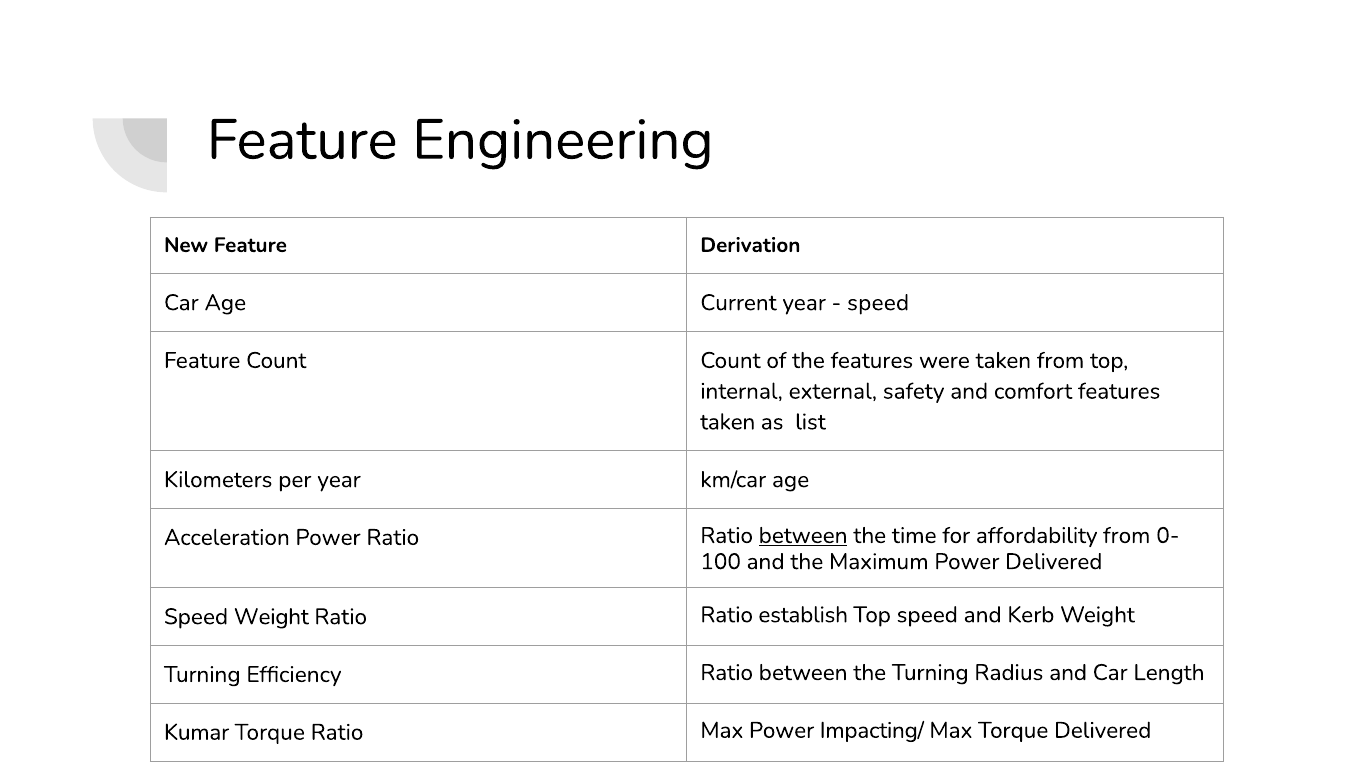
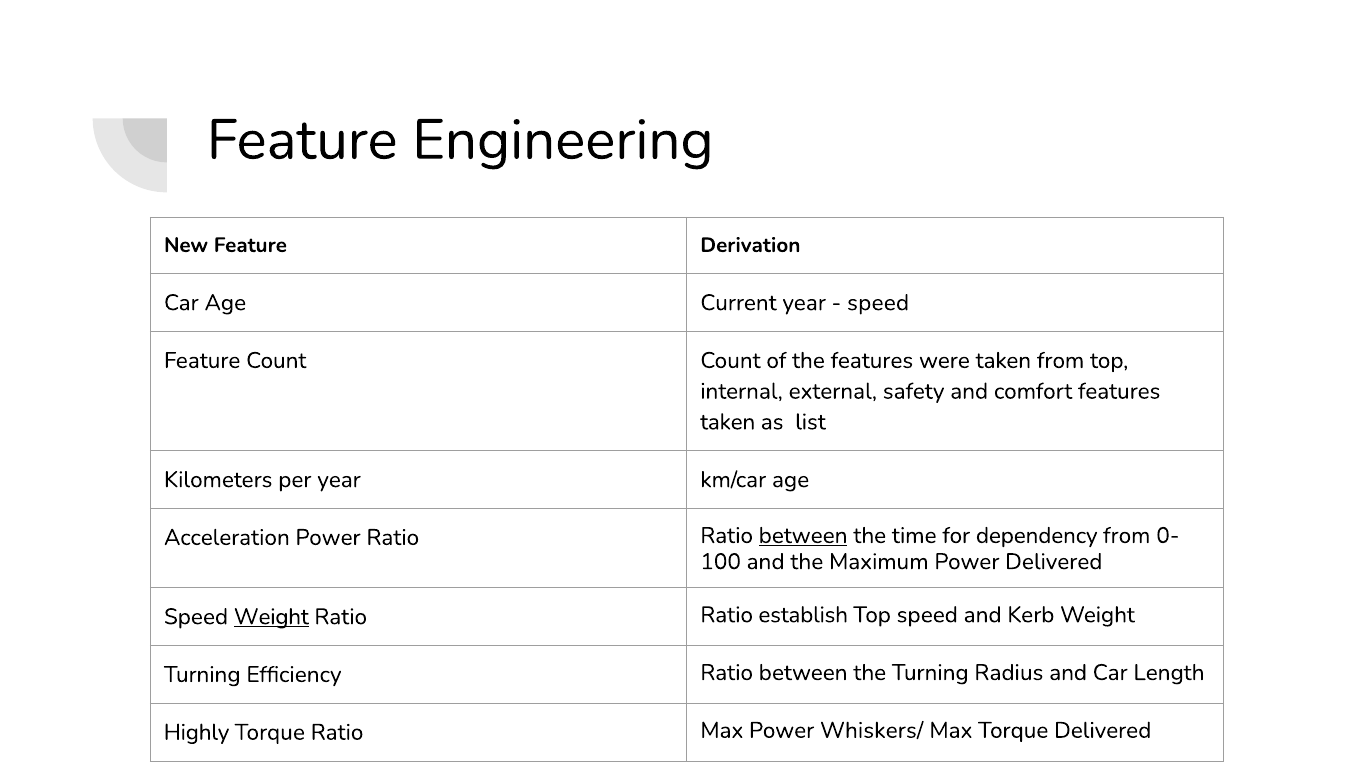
affordability: affordability -> dependency (1037, 536)
Weight underline: none -> present (271, 617)
Kumar: Kumar -> Highly (197, 732)
Impacting/: Impacting/ -> Whiskers/ (872, 731)
